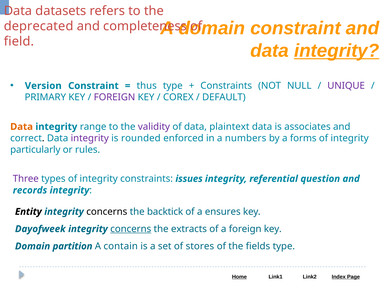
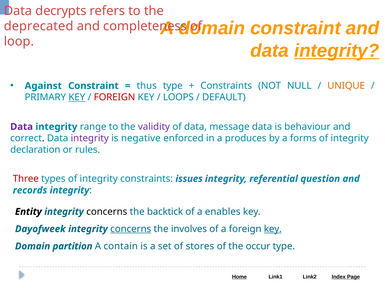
datasets: datasets -> decrypts (61, 11)
field: field -> loop (19, 42)
Version: Version -> Against (43, 86)
UNIQUE colour: purple -> orange (346, 86)
KEY underline: none -> present (77, 98)
FOREIGN colour: purple -> red (114, 98)
COREX: COREX -> LOOPS (178, 98)
Data colour: orange -> purple (22, 127)
plaintext: plaintext -> message (229, 127)
associates: associates -> behaviour (307, 127)
rounded: rounded -> negative (141, 139)
numbers: numbers -> produces (246, 139)
particularly: particularly -> declaration (35, 150)
Three colour: purple -> red (26, 179)
ensures: ensures -> enables (223, 212)
extracts: extracts -> involves (189, 230)
key underline: none -> present (273, 230)
fields: fields -> occur (258, 247)
